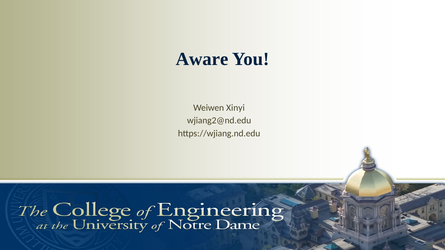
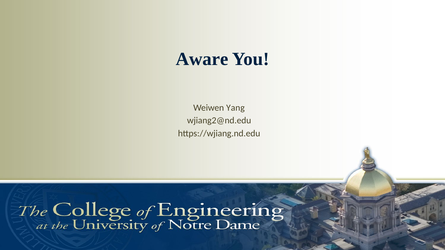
Xinyi: Xinyi -> Yang (235, 108)
